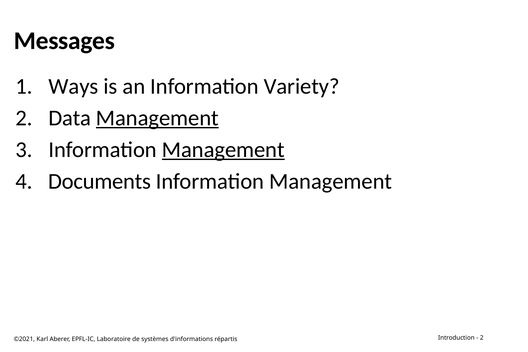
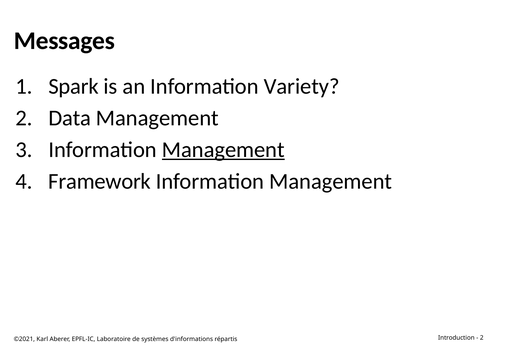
Ways: Ways -> Spark (74, 87)
Management underline: present -> none (157, 118)
Documents: Documents -> Framework (100, 181)
